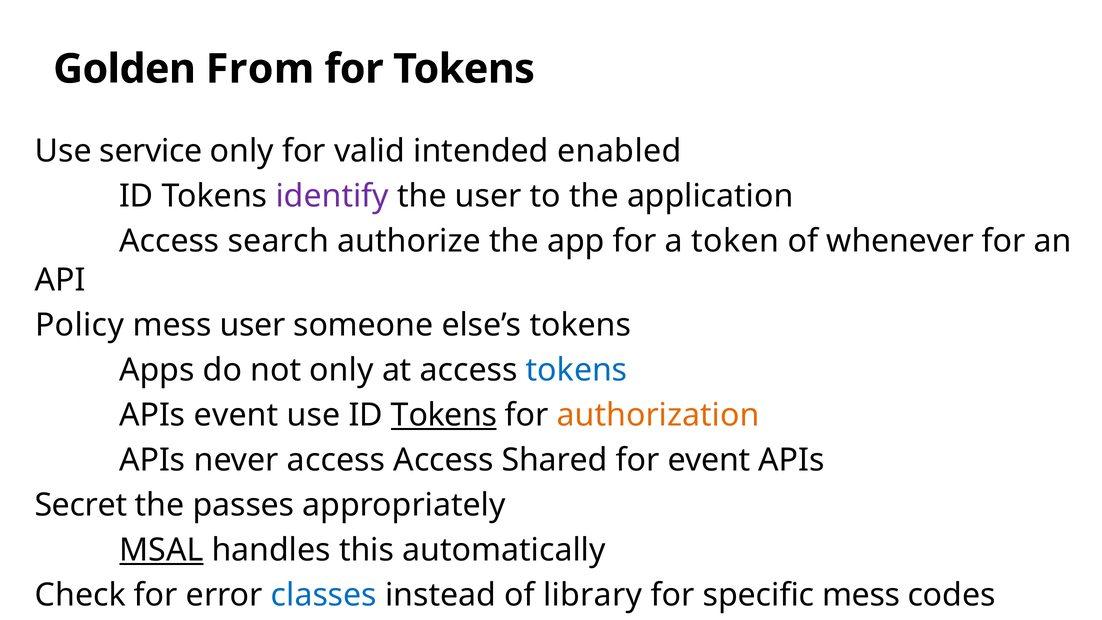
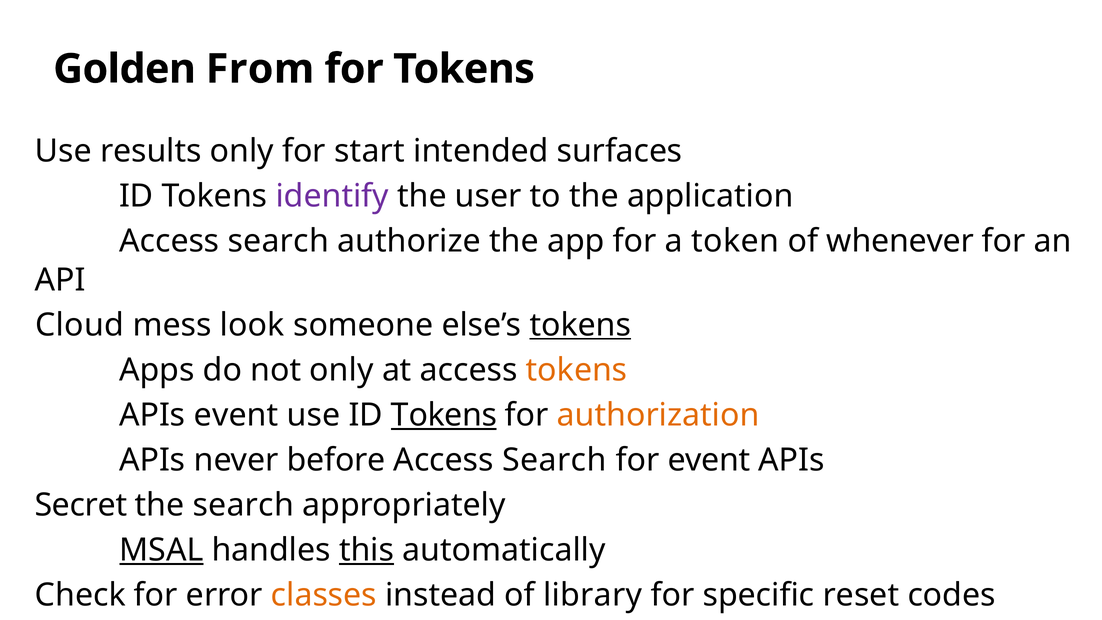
service: service -> results (151, 151)
valid: valid -> start (369, 151)
enabled: enabled -> surfaces (620, 151)
Policy: Policy -> Cloud (80, 325)
mess user: user -> look (252, 325)
tokens underline: none -> present (580, 325)
tokens colour: blue -> orange (577, 370)
never access: access -> before (336, 460)
Shared: Shared -> Search (554, 460)
the passes: passes -> search (243, 505)
this underline: none -> present (367, 550)
classes colour: blue -> orange (324, 595)
specific mess: mess -> reset (861, 595)
